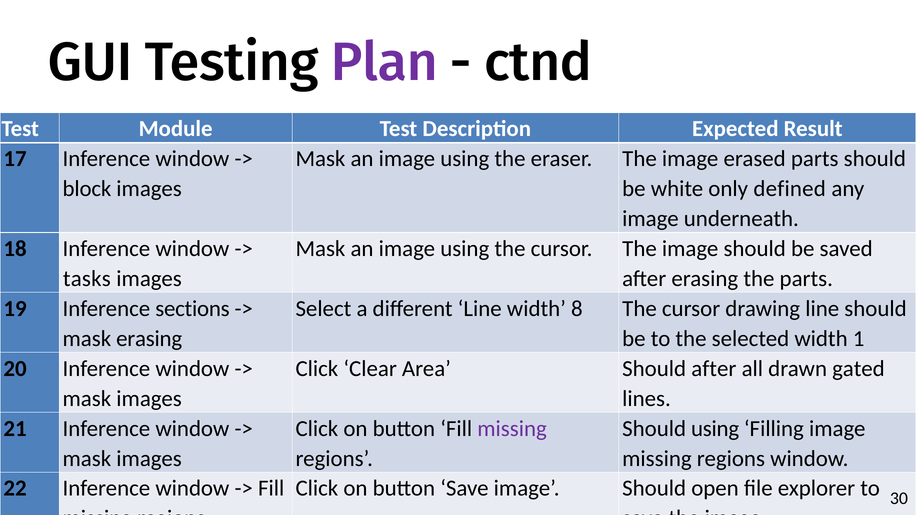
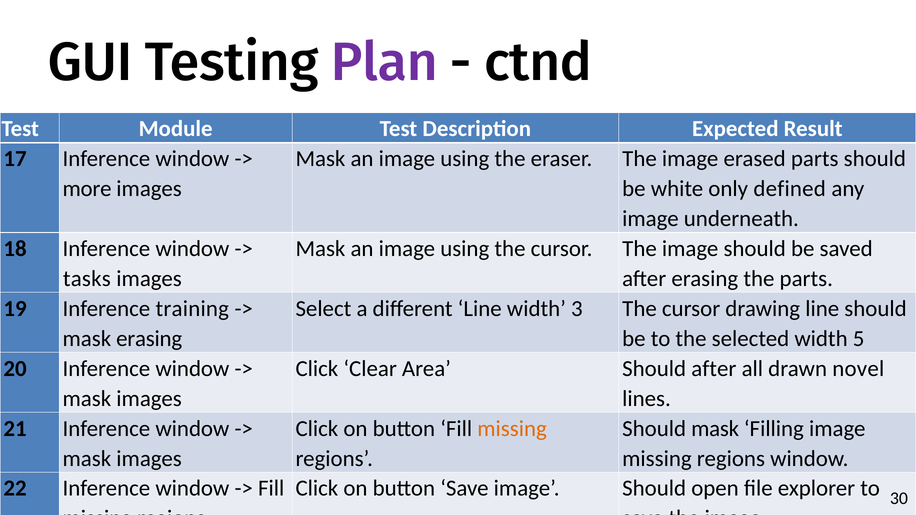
block: block -> more (87, 189)
sections: sections -> training (192, 309)
8: 8 -> 3 (577, 309)
1: 1 -> 5 (859, 339)
gated: gated -> novel (858, 369)
missing colour: purple -> orange (512, 429)
Should using: using -> mask (715, 429)
